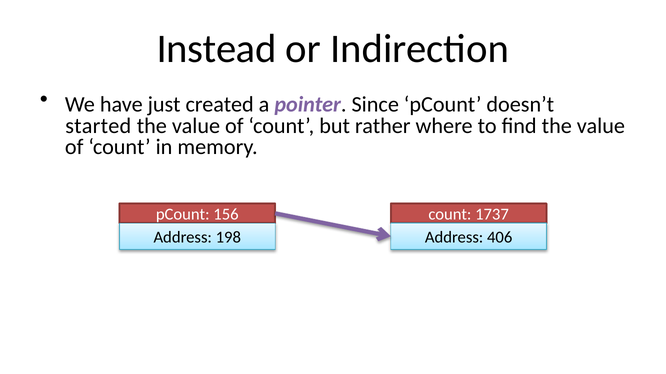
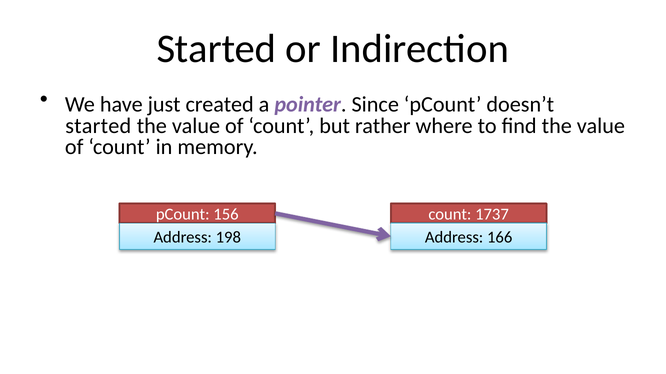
Instead: Instead -> Started (216, 49)
406: 406 -> 166 (500, 238)
